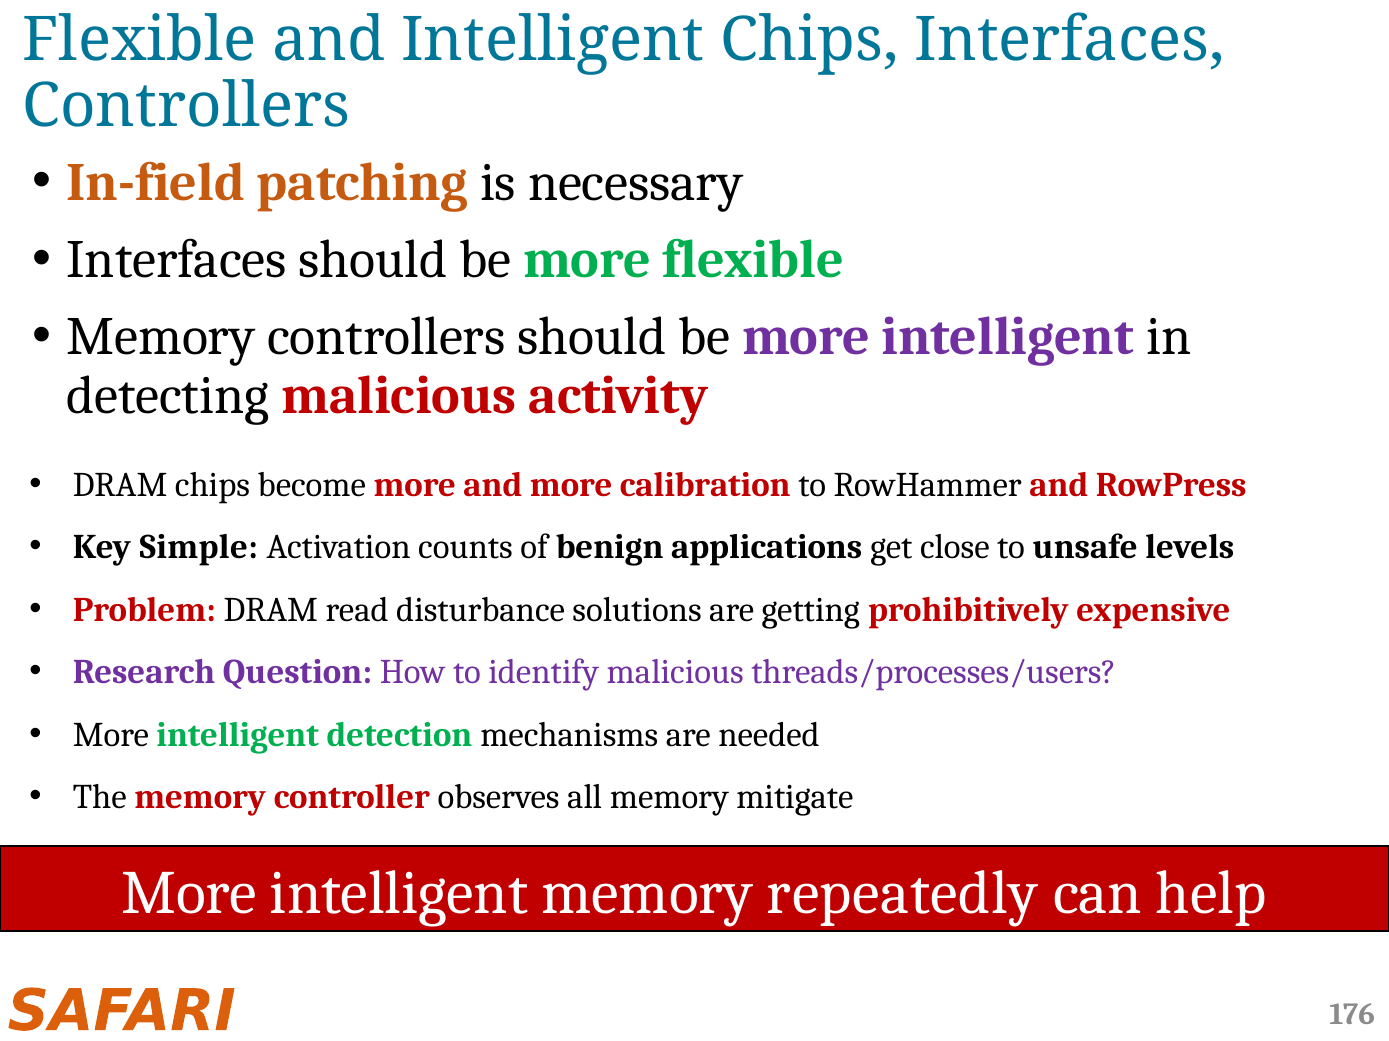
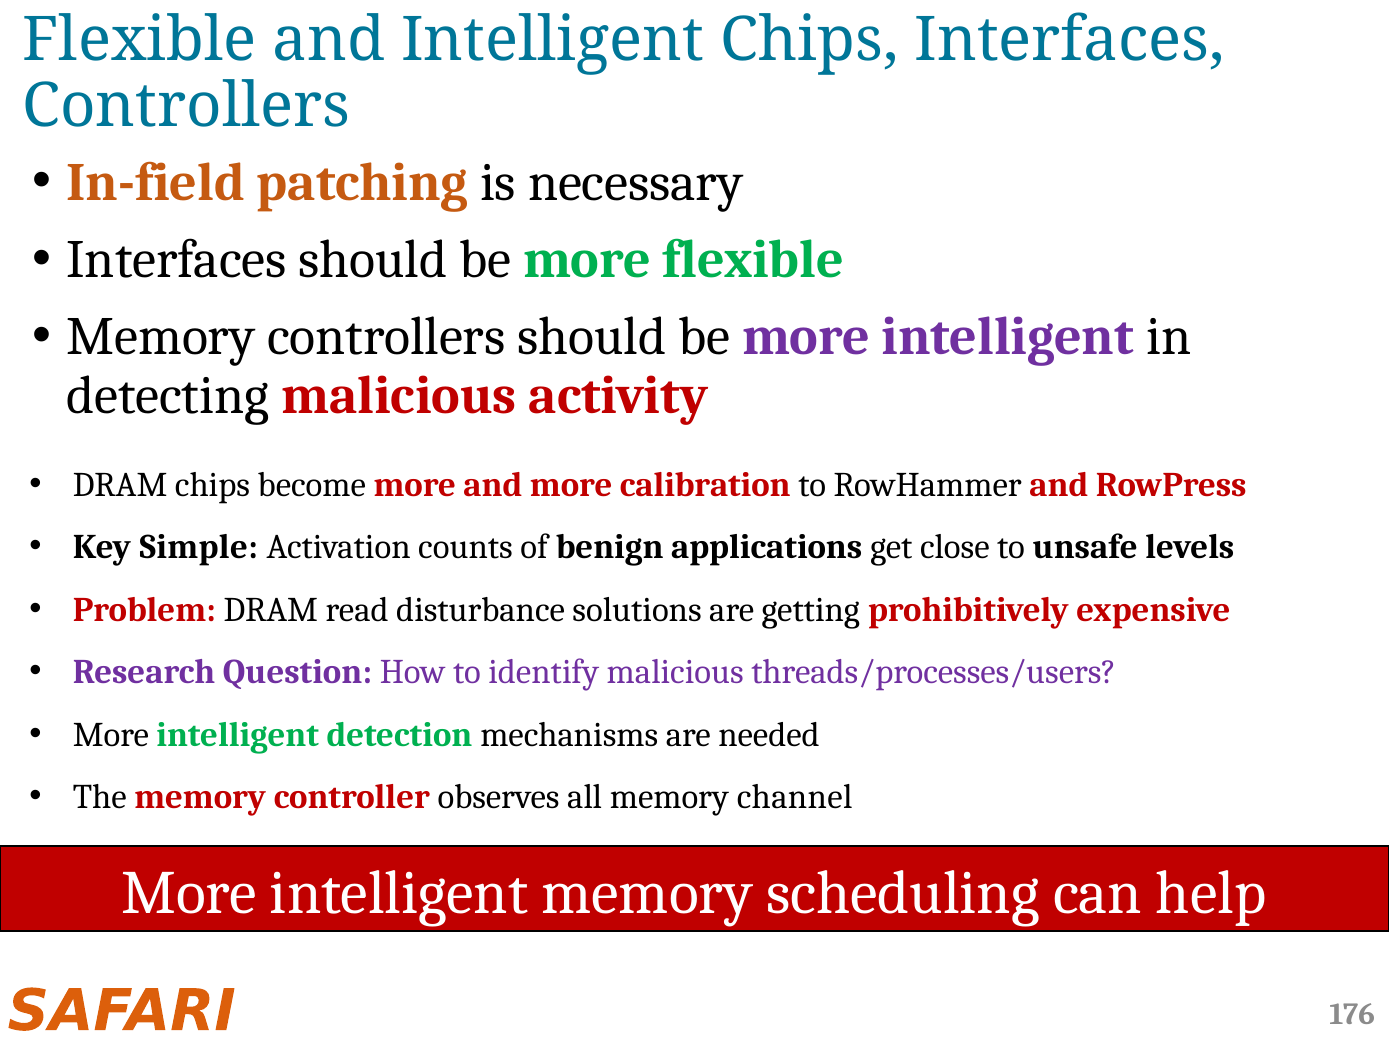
mitigate: mitigate -> channel (795, 798)
repeatedly: repeatedly -> scheduling (903, 894)
